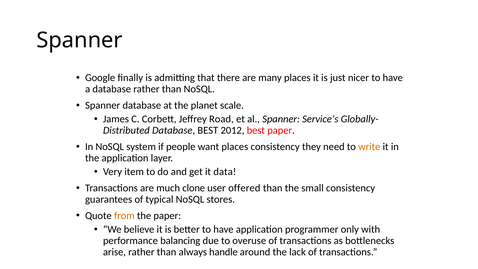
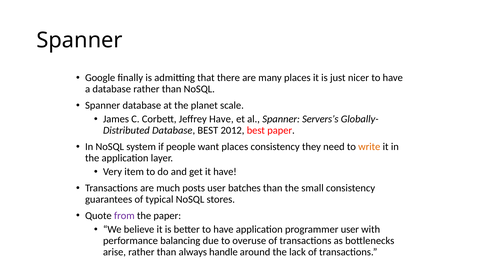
Jeffrey Road: Road -> Have (221, 119)
Service’s: Service’s -> Servers’s (320, 119)
it data: data -> have (225, 172)
clone: clone -> posts (194, 188)
offered: offered -> batches (244, 188)
from colour: orange -> purple (124, 216)
programmer only: only -> user (350, 229)
